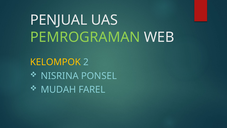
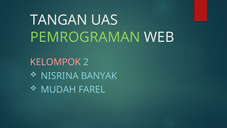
PENJUAL: PENJUAL -> TANGAN (59, 20)
KELOMPOK colour: yellow -> pink (55, 62)
PONSEL: PONSEL -> BANYAK (99, 76)
